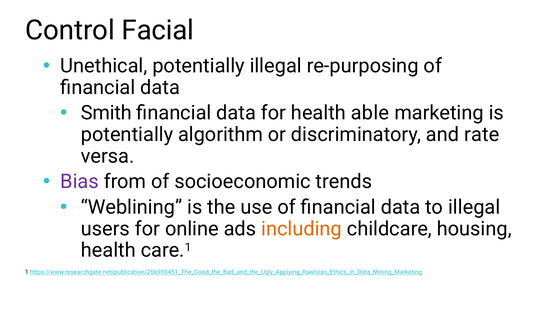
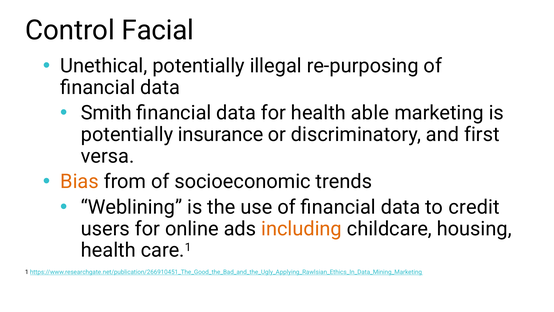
algorithm: algorithm -> insurance (221, 134)
rate: rate -> first (482, 134)
Bias colour: purple -> orange (80, 181)
to illegal: illegal -> credit (474, 207)
